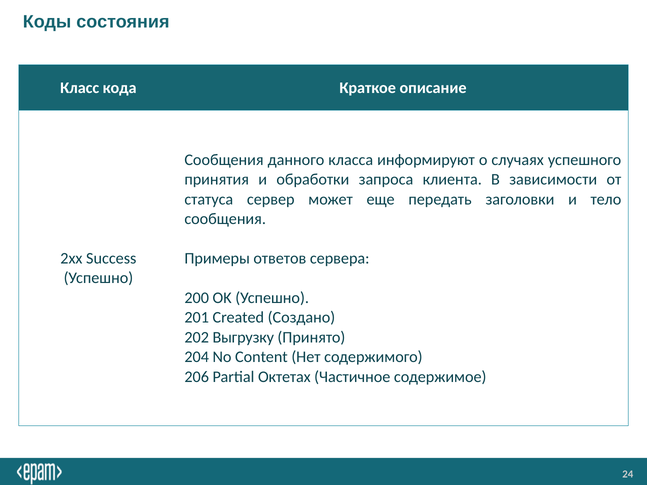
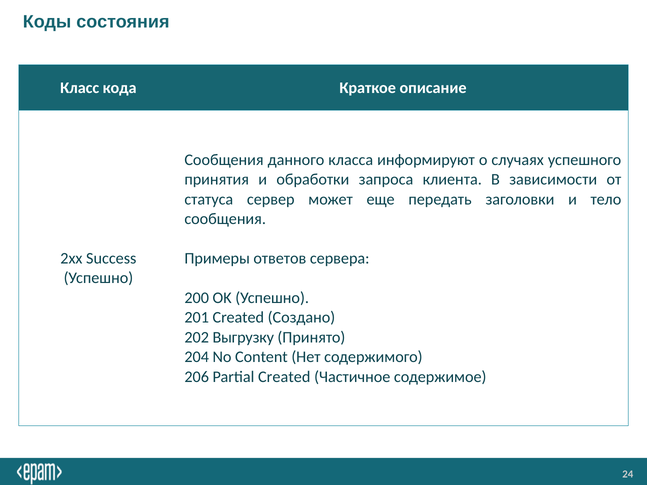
Partial Октетах: Октетах -> Created (284, 377)
